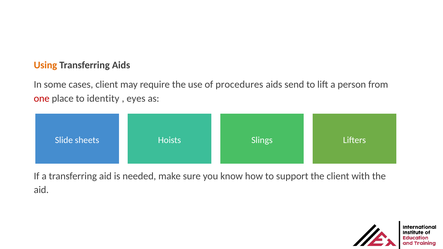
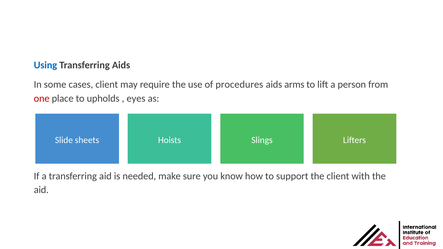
Using colour: orange -> blue (45, 65)
send: send -> arms (294, 85)
identity: identity -> upholds (103, 99)
